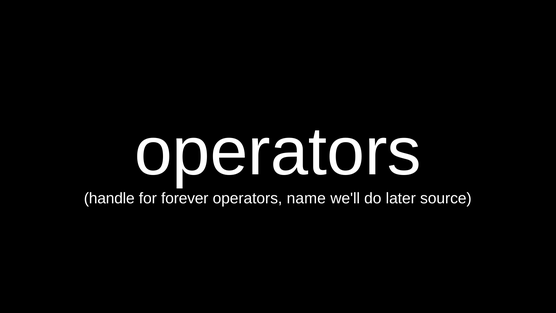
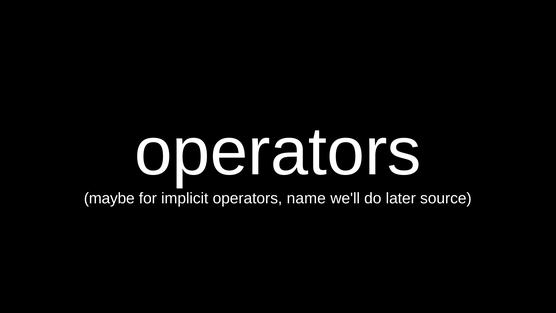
handle: handle -> maybe (109, 198)
forever: forever -> implicit (185, 198)
